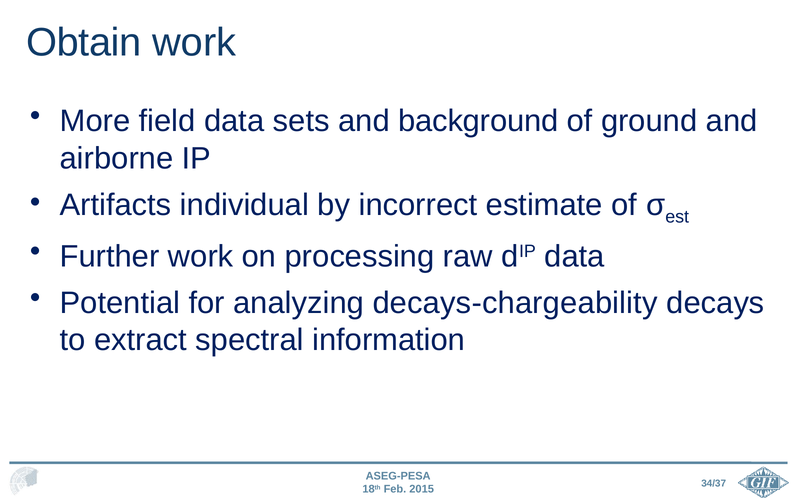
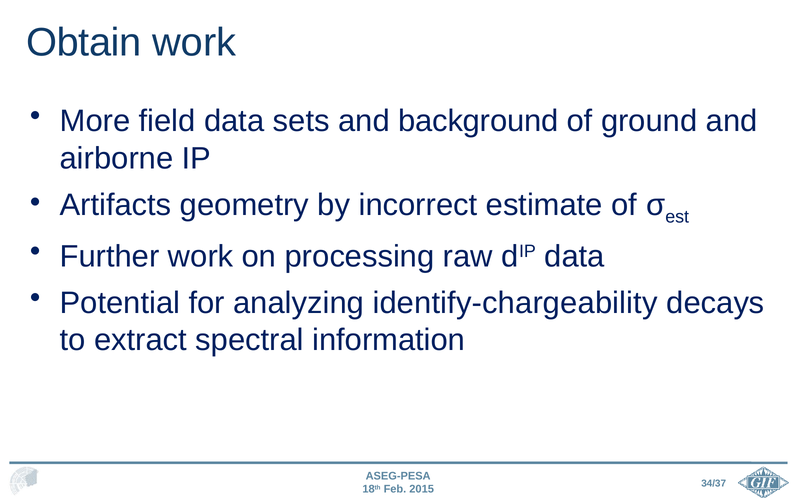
individual: individual -> geometry (244, 205)
decays-chargeability: decays-chargeability -> identify-chargeability (515, 303)
